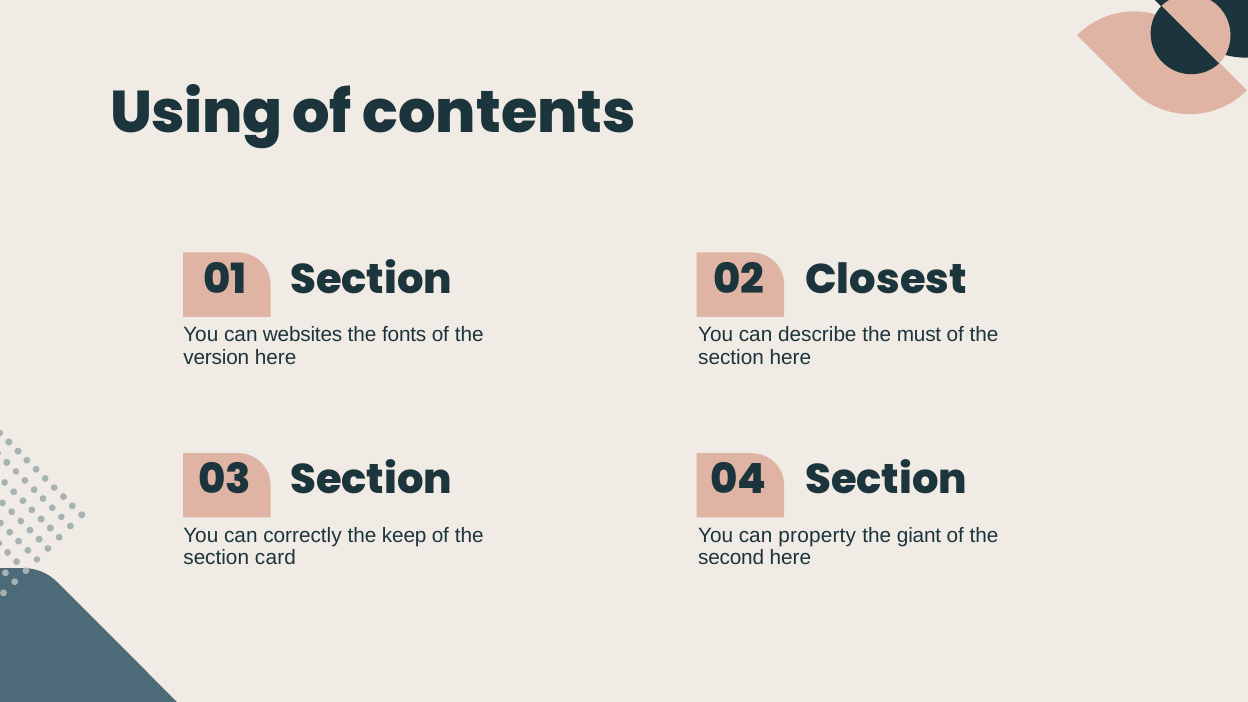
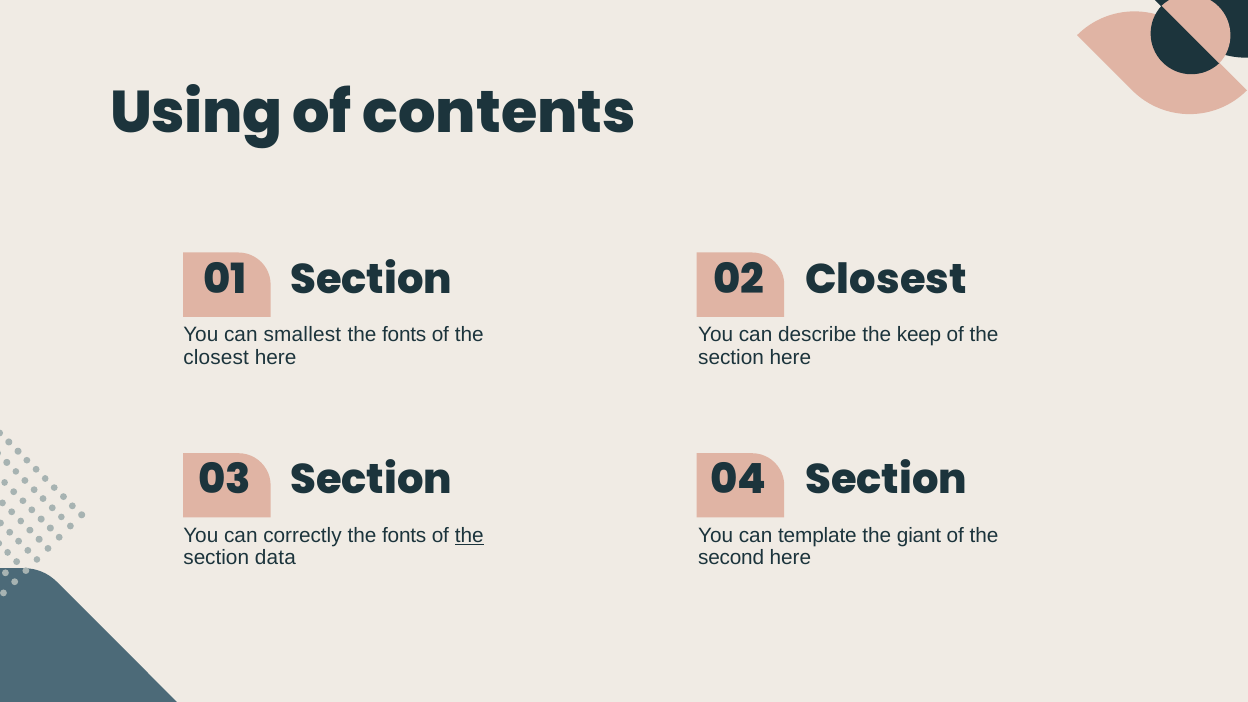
websites: websites -> smallest (302, 335)
must: must -> keep (919, 335)
version: version -> closest (216, 358)
keep: keep -> fonts (404, 536)
the underline: none -> present (469, 536)
property: property -> template (817, 536)
card: card -> data (275, 558)
